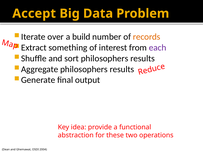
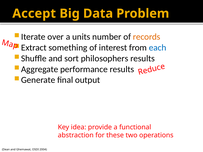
build: build -> units (81, 37)
each colour: purple -> blue (158, 48)
philosophers: philosophers -> performance (84, 69)
